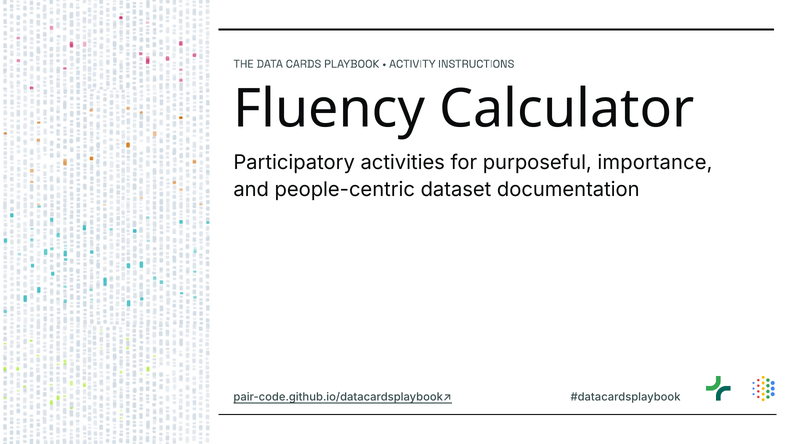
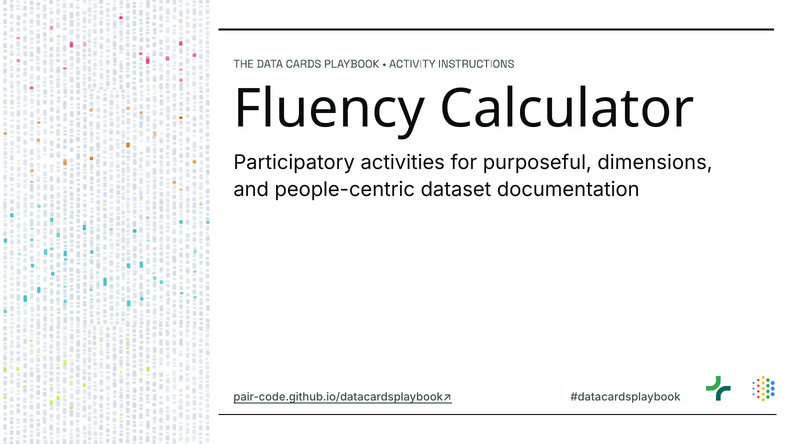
importance: importance -> dimensions (655, 162)
